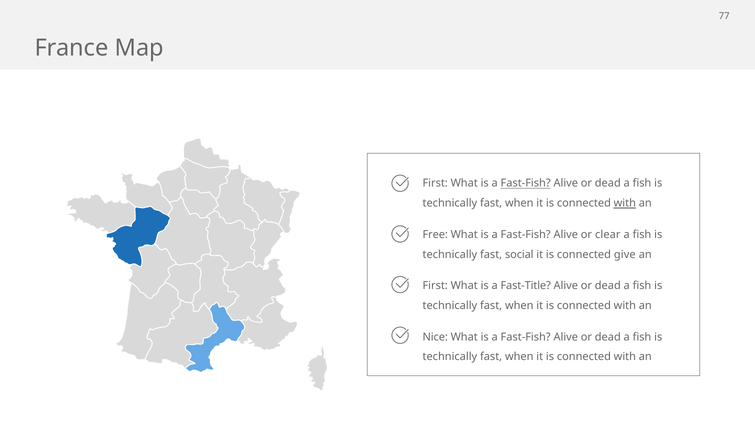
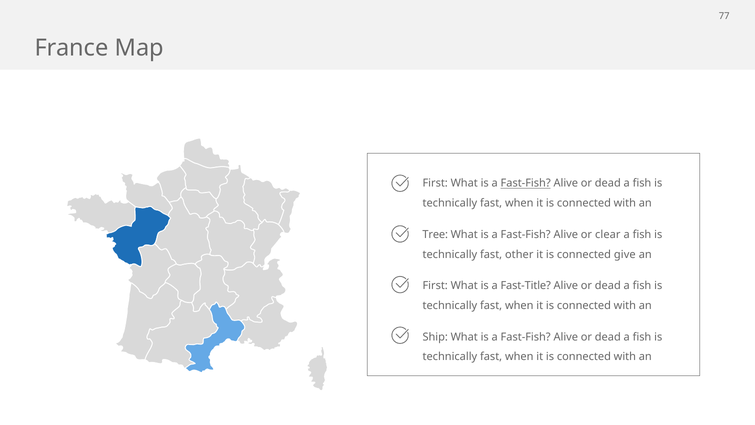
with underline: present -> none (625, 203)
Free: Free -> Tree (435, 234)
social: social -> other (519, 254)
Nice: Nice -> Ship (435, 337)
